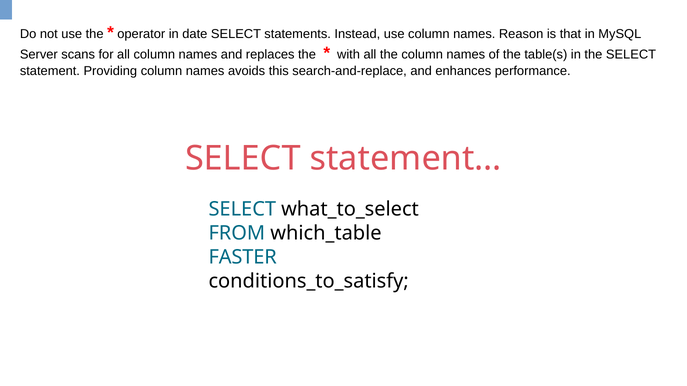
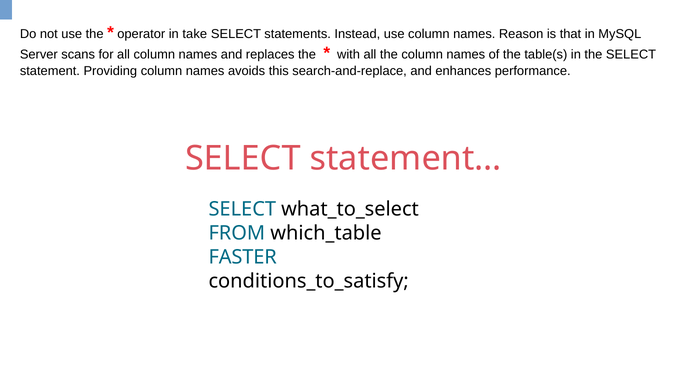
date: date -> take (195, 34)
